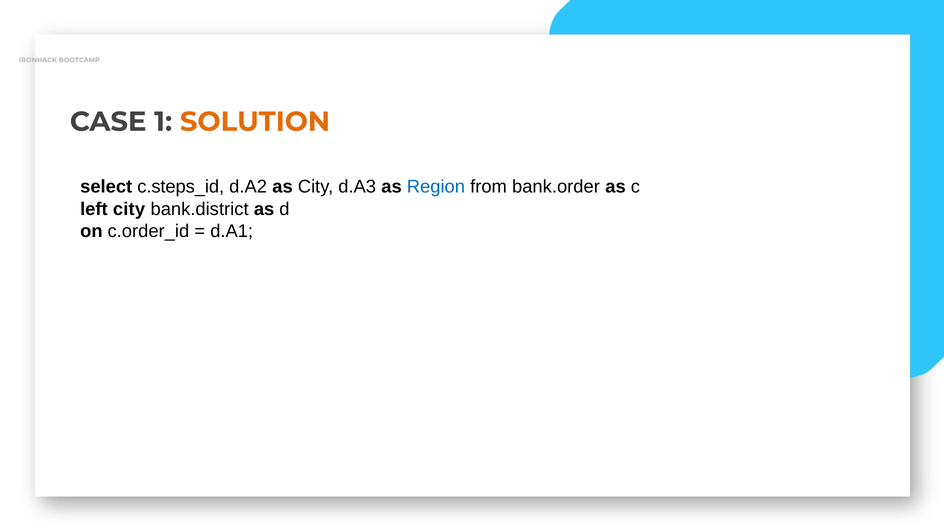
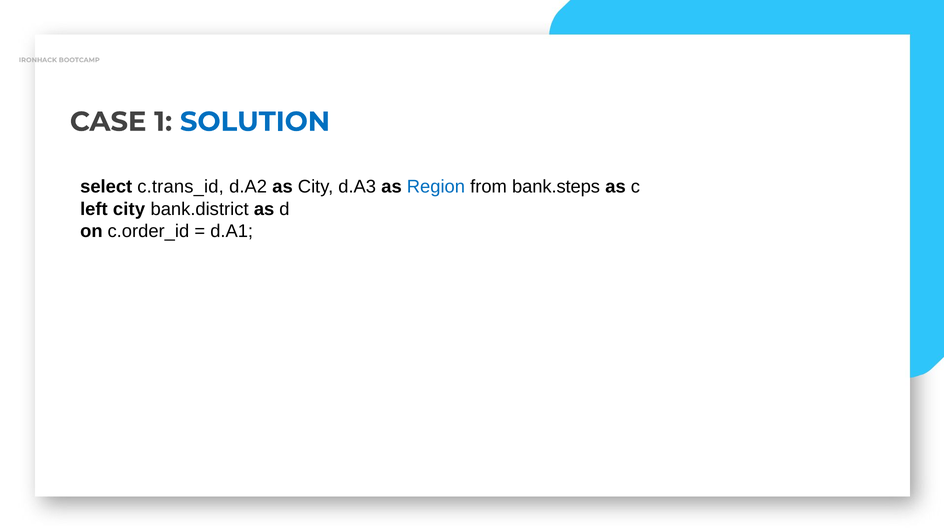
SOLUTION colour: orange -> blue (255, 122)
c.steps_id: c.steps_id -> c.trans_id (181, 187)
bank.order: bank.order -> bank.steps (556, 187)
